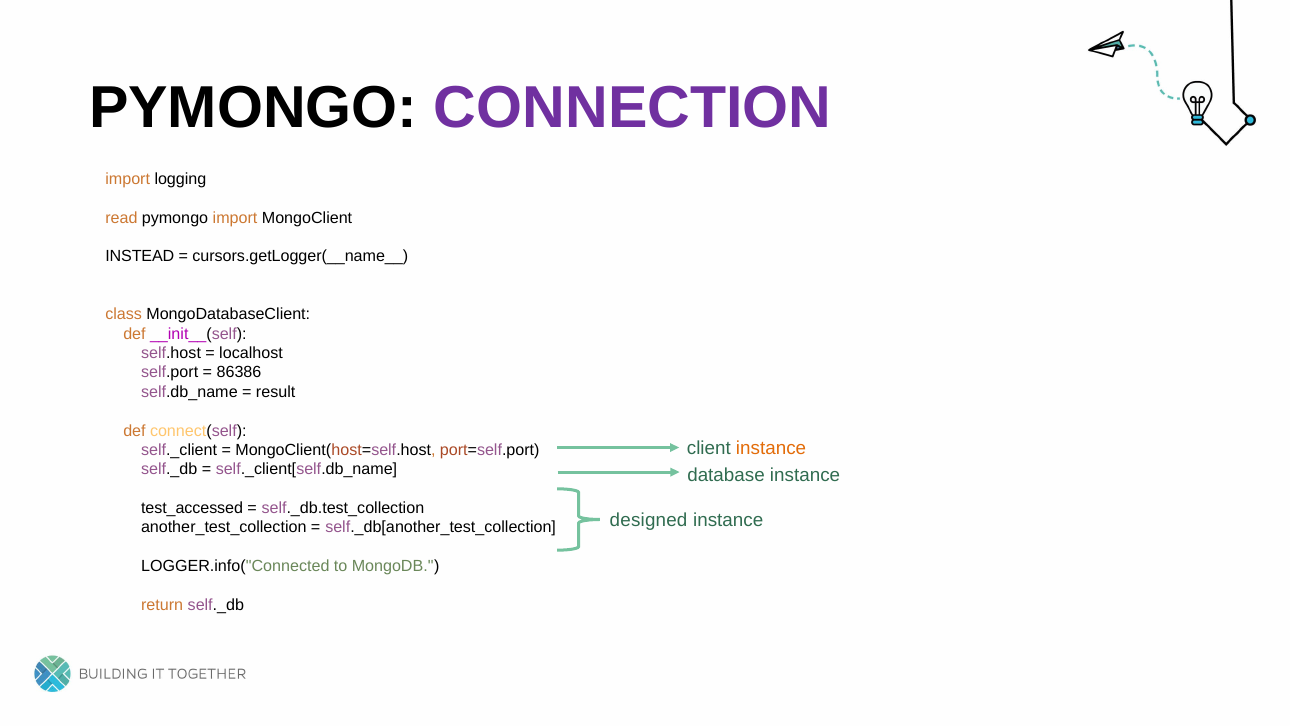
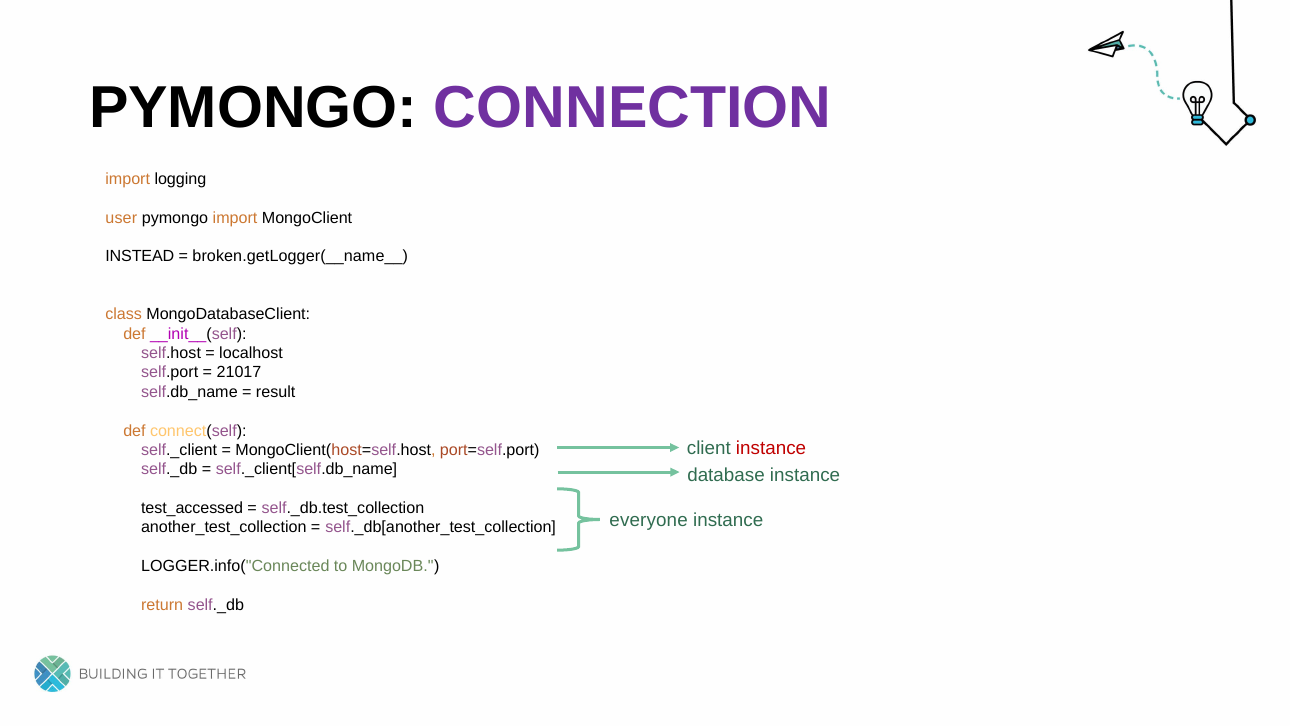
read: read -> user (121, 218)
cursors.getLogger(__name__: cursors.getLogger(__name__ -> broken.getLogger(__name__ (300, 256)
86386: 86386 -> 21017 (239, 372)
instance colour: orange -> red (771, 448)
designed: designed -> everyone (649, 520)
